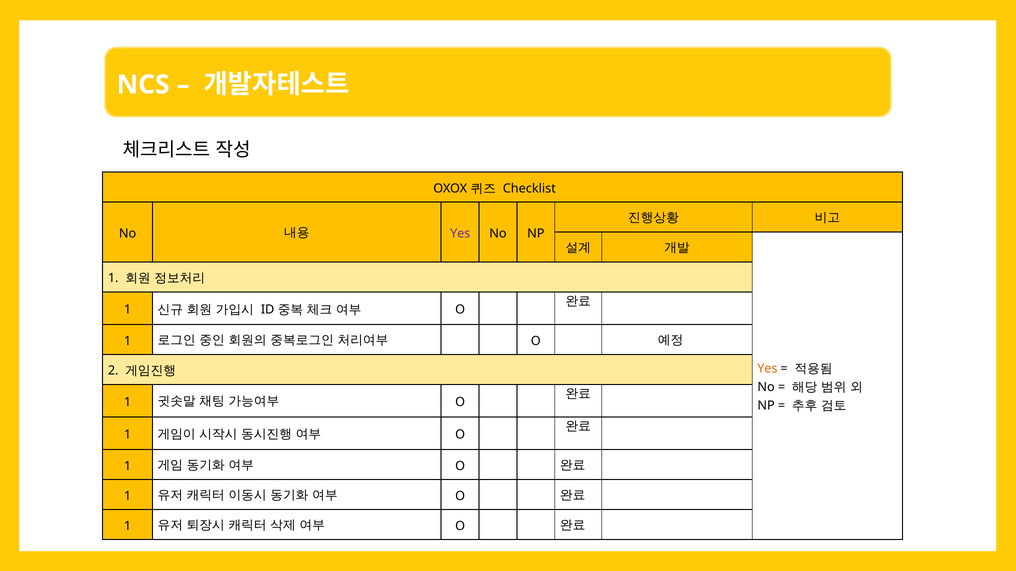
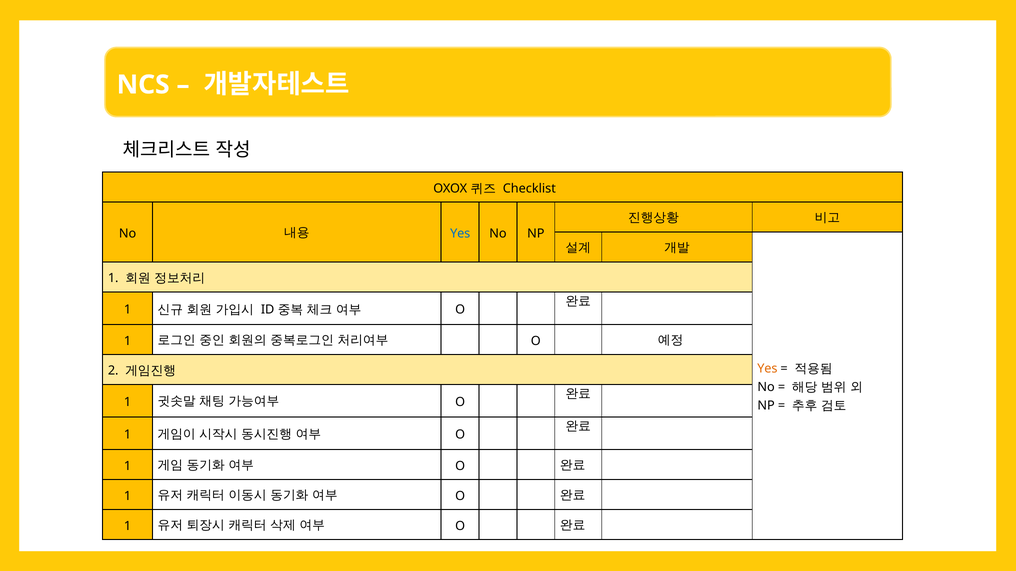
Yes colour: purple -> blue (460, 234)
